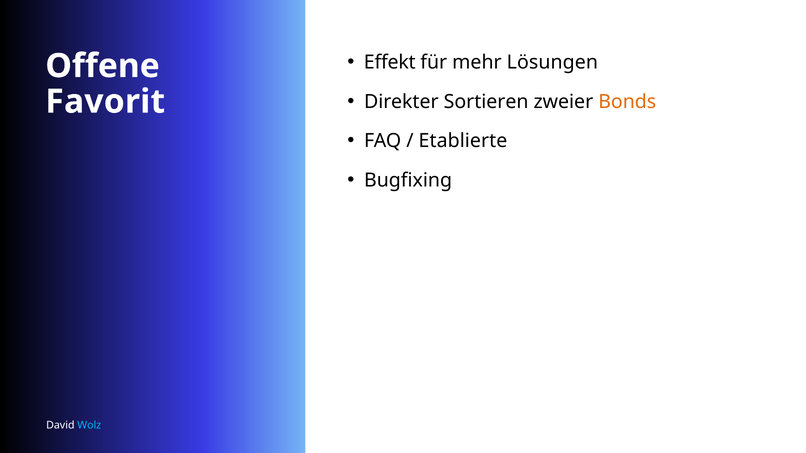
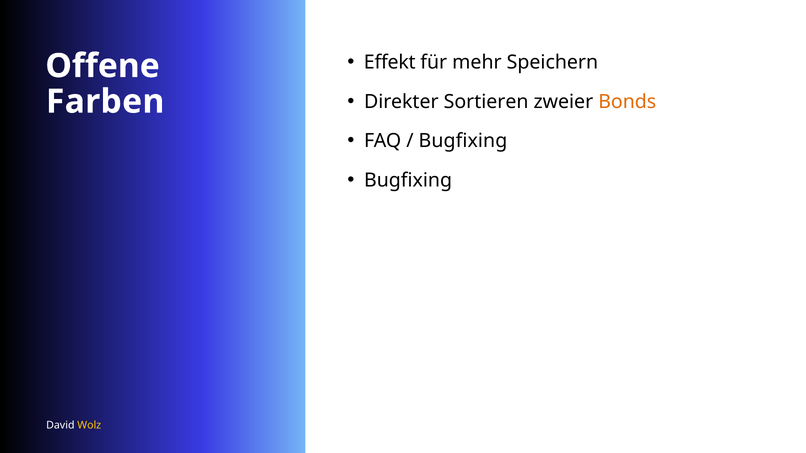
Lösungen: Lösungen -> Speichern (552, 63)
Favorit: Favorit -> Farben (105, 102)
Etablierte: Etablierte -> Bugfixing (463, 141)
Wolz colour: light blue -> yellow (89, 426)
